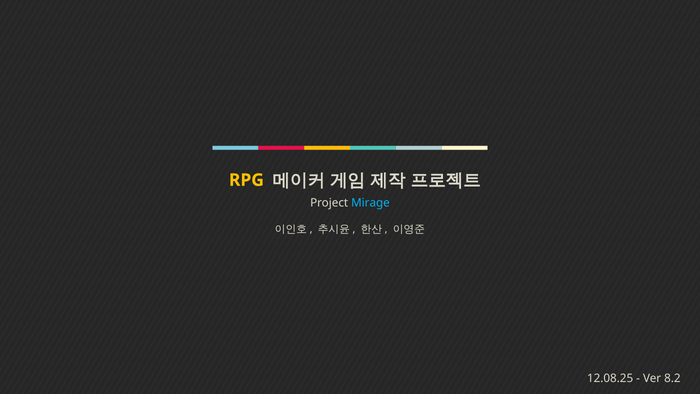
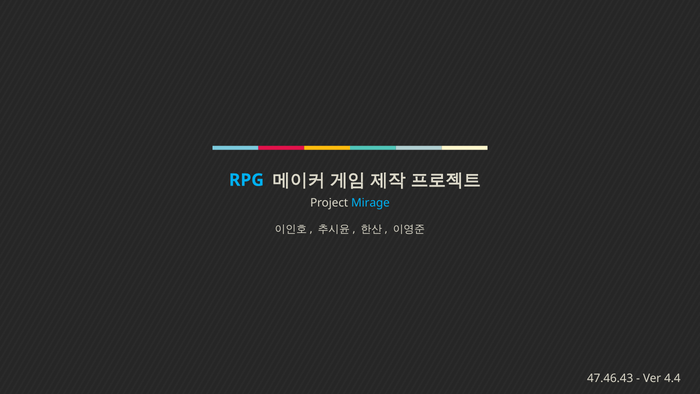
RPG colour: yellow -> light blue (246, 180)
12.08.25: 12.08.25 -> 47.46.43 (610, 378)
8.2: 8.2 -> 4.4 (672, 378)
